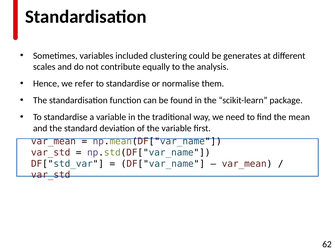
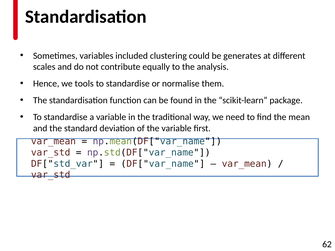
refer: refer -> tools (84, 84)
